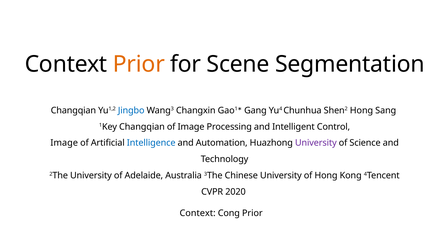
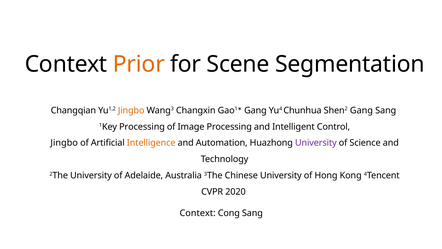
Jingbo colour: blue -> orange (131, 110)
Hong: Hong -> Gang (361, 110)
Changqian: Changqian -> Processing (142, 127)
Image: Image -> Jingbo (64, 143)
Intelligence colour: blue -> orange (151, 143)
Cong Prior: Prior -> Sang (252, 213)
